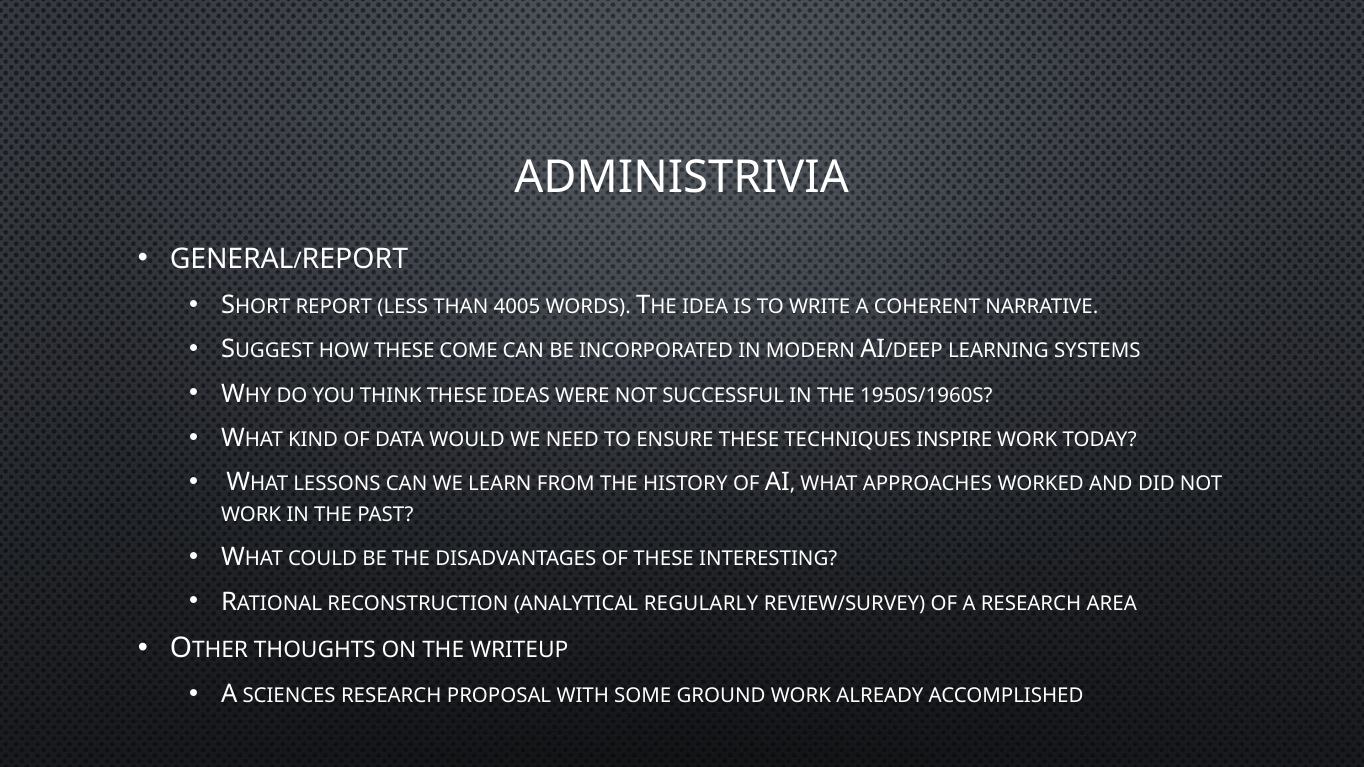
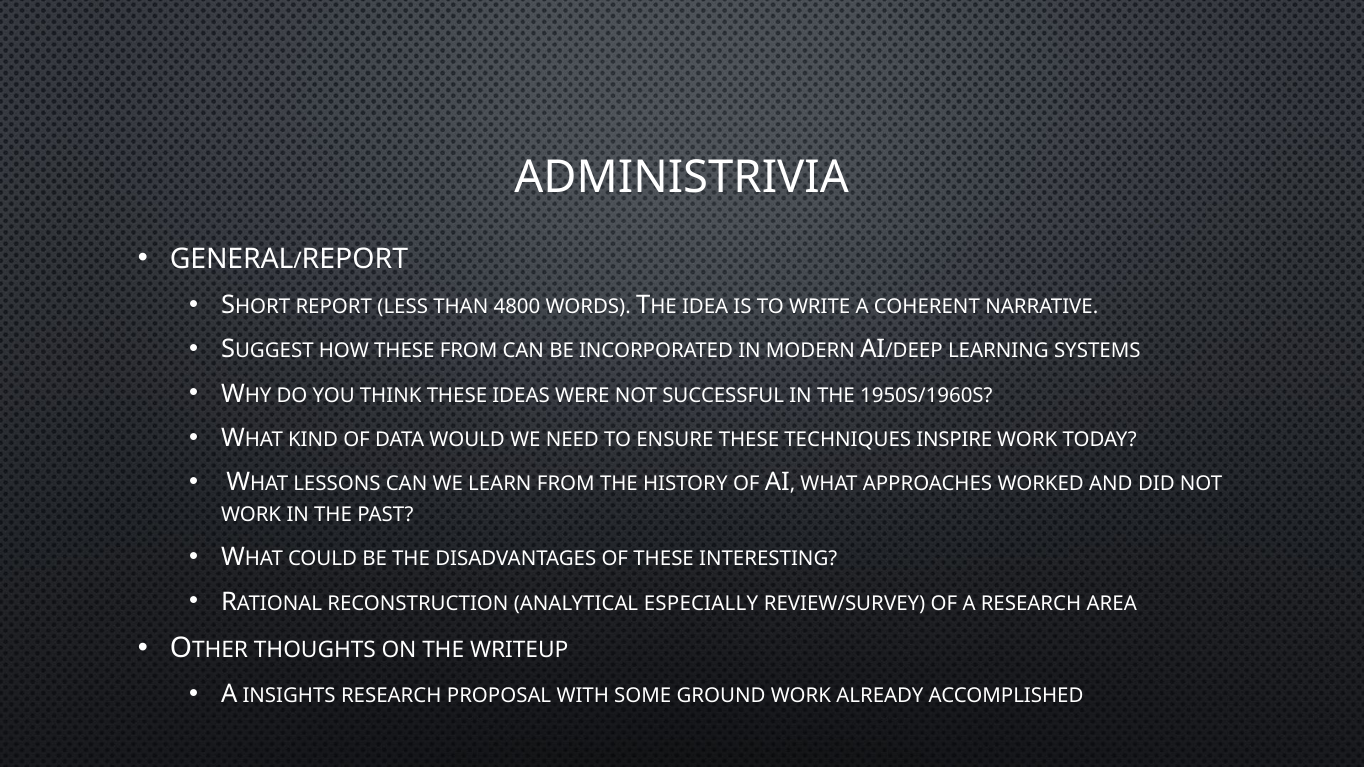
4005: 4005 -> 4800 (517, 307)
THESE COME: COME -> FROM (469, 351)
REGULARLY: REGULARLY -> ESPECIALLY (701, 603)
SCIENCES: SCIENCES -> INSIGHTS (289, 696)
